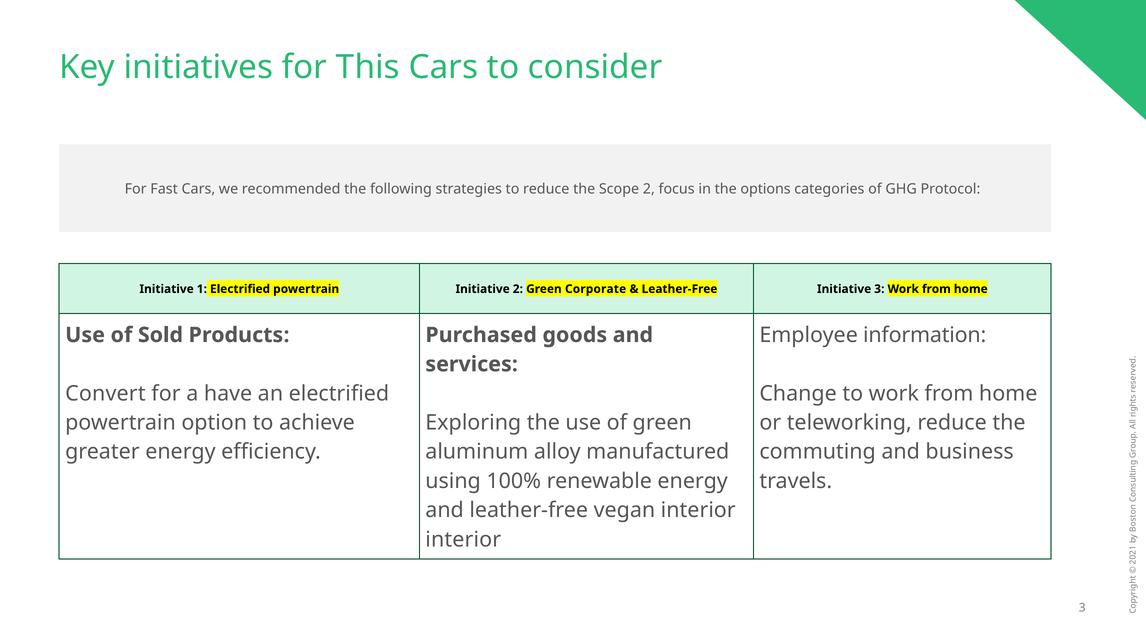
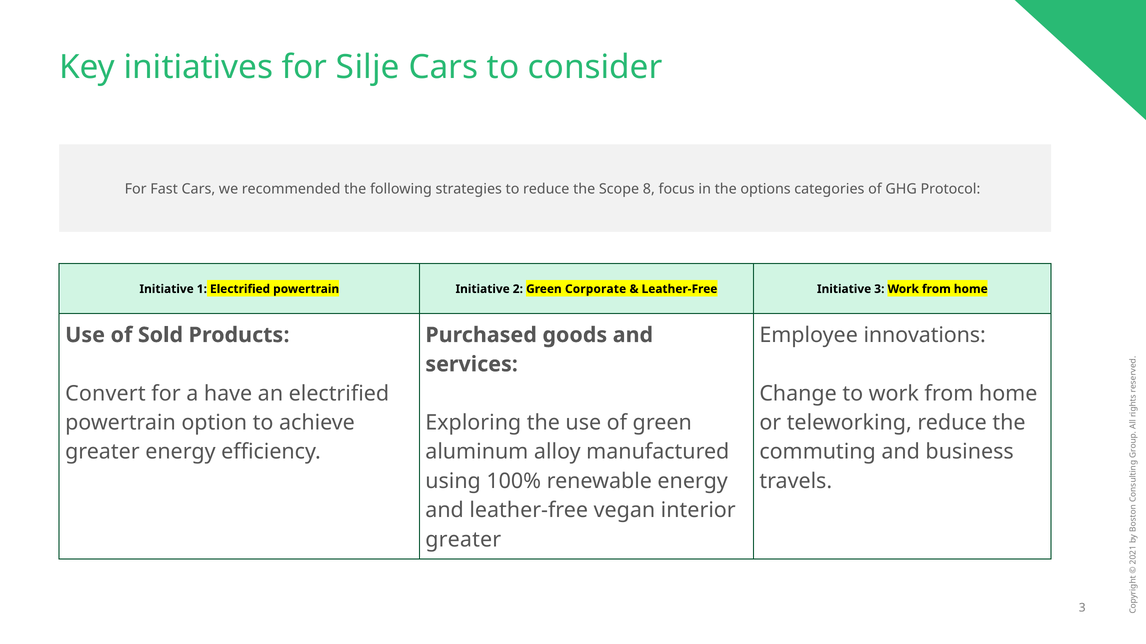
This: This -> Silje (368, 67)
Scope 2: 2 -> 8 (649, 189)
information: information -> innovations (925, 335)
interior: interior -> greater (463, 540)
